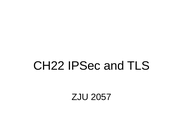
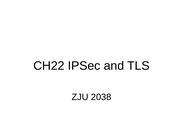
2057: 2057 -> 2038 (101, 97)
